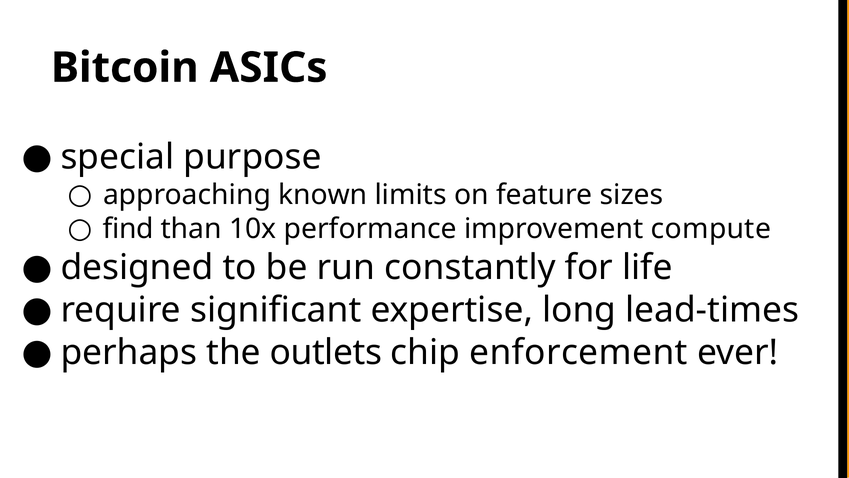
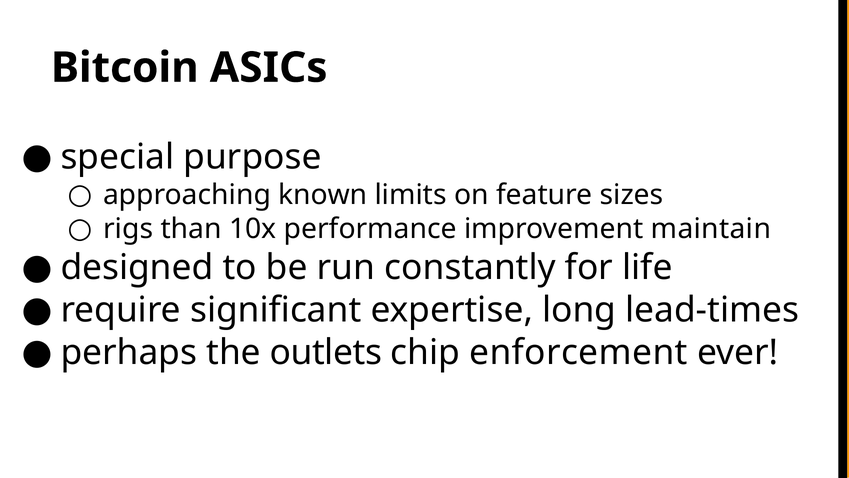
find: find -> rigs (128, 229)
compute: compute -> maintain (711, 229)
